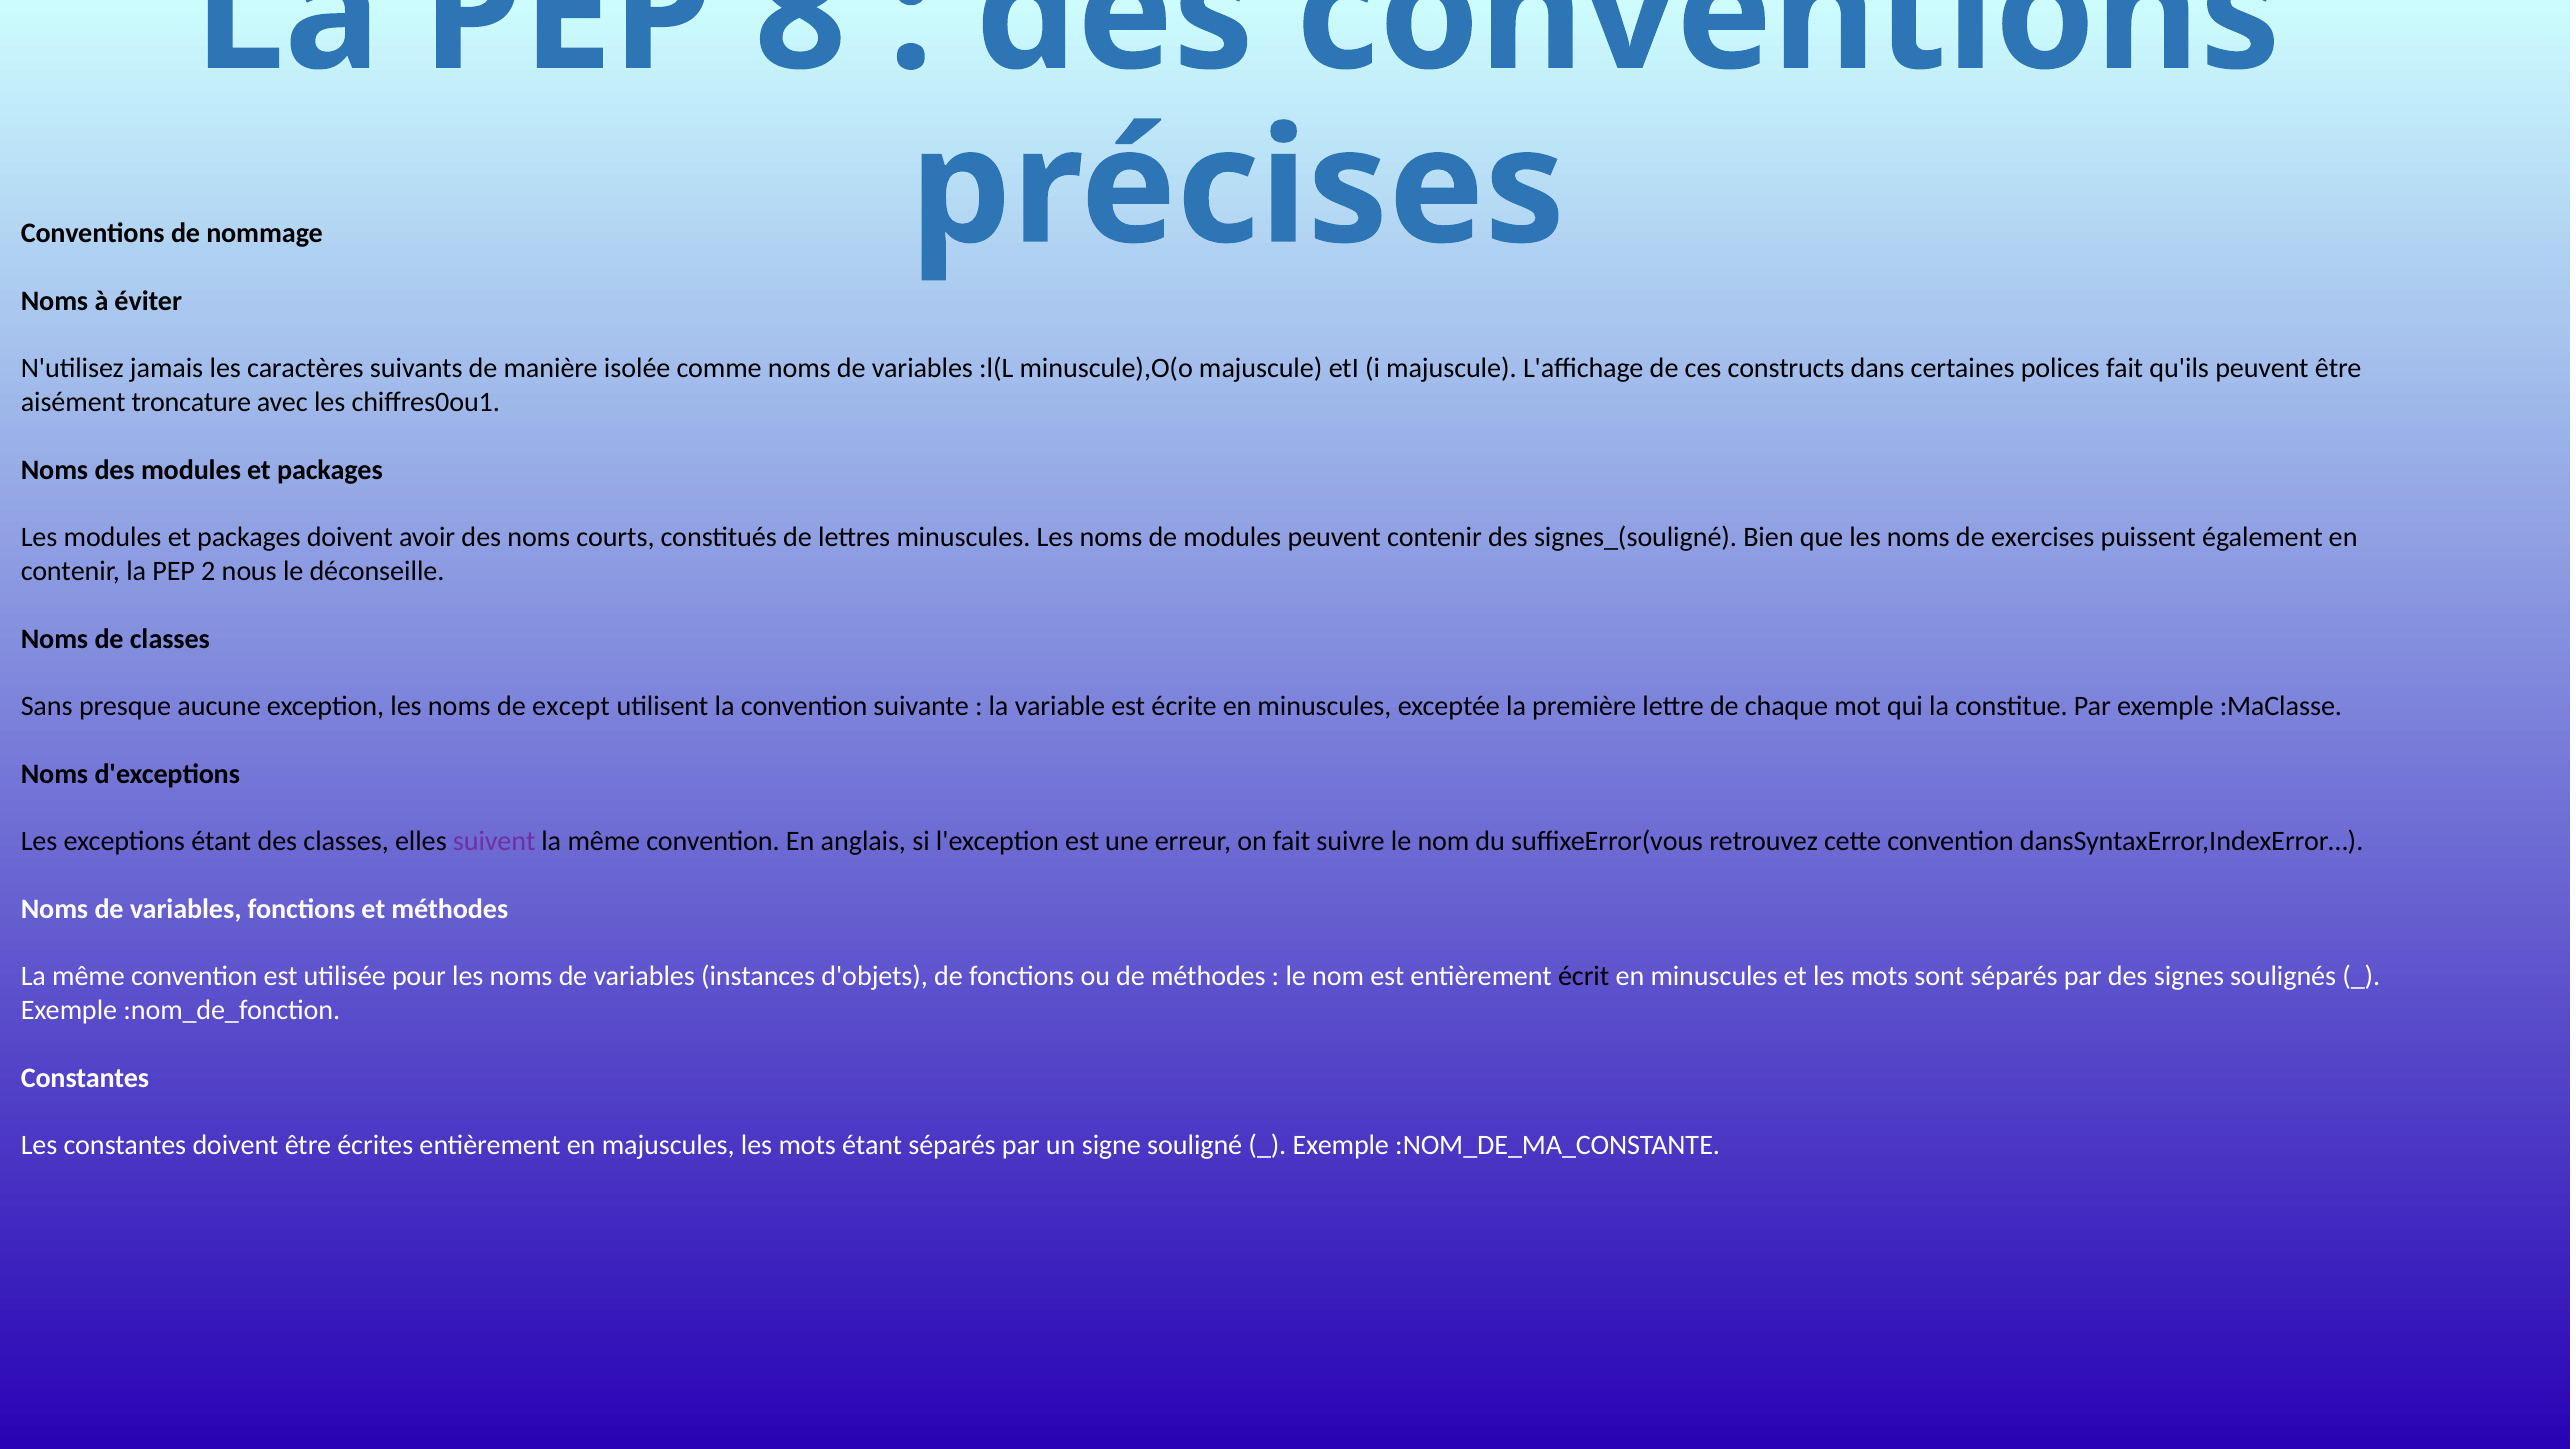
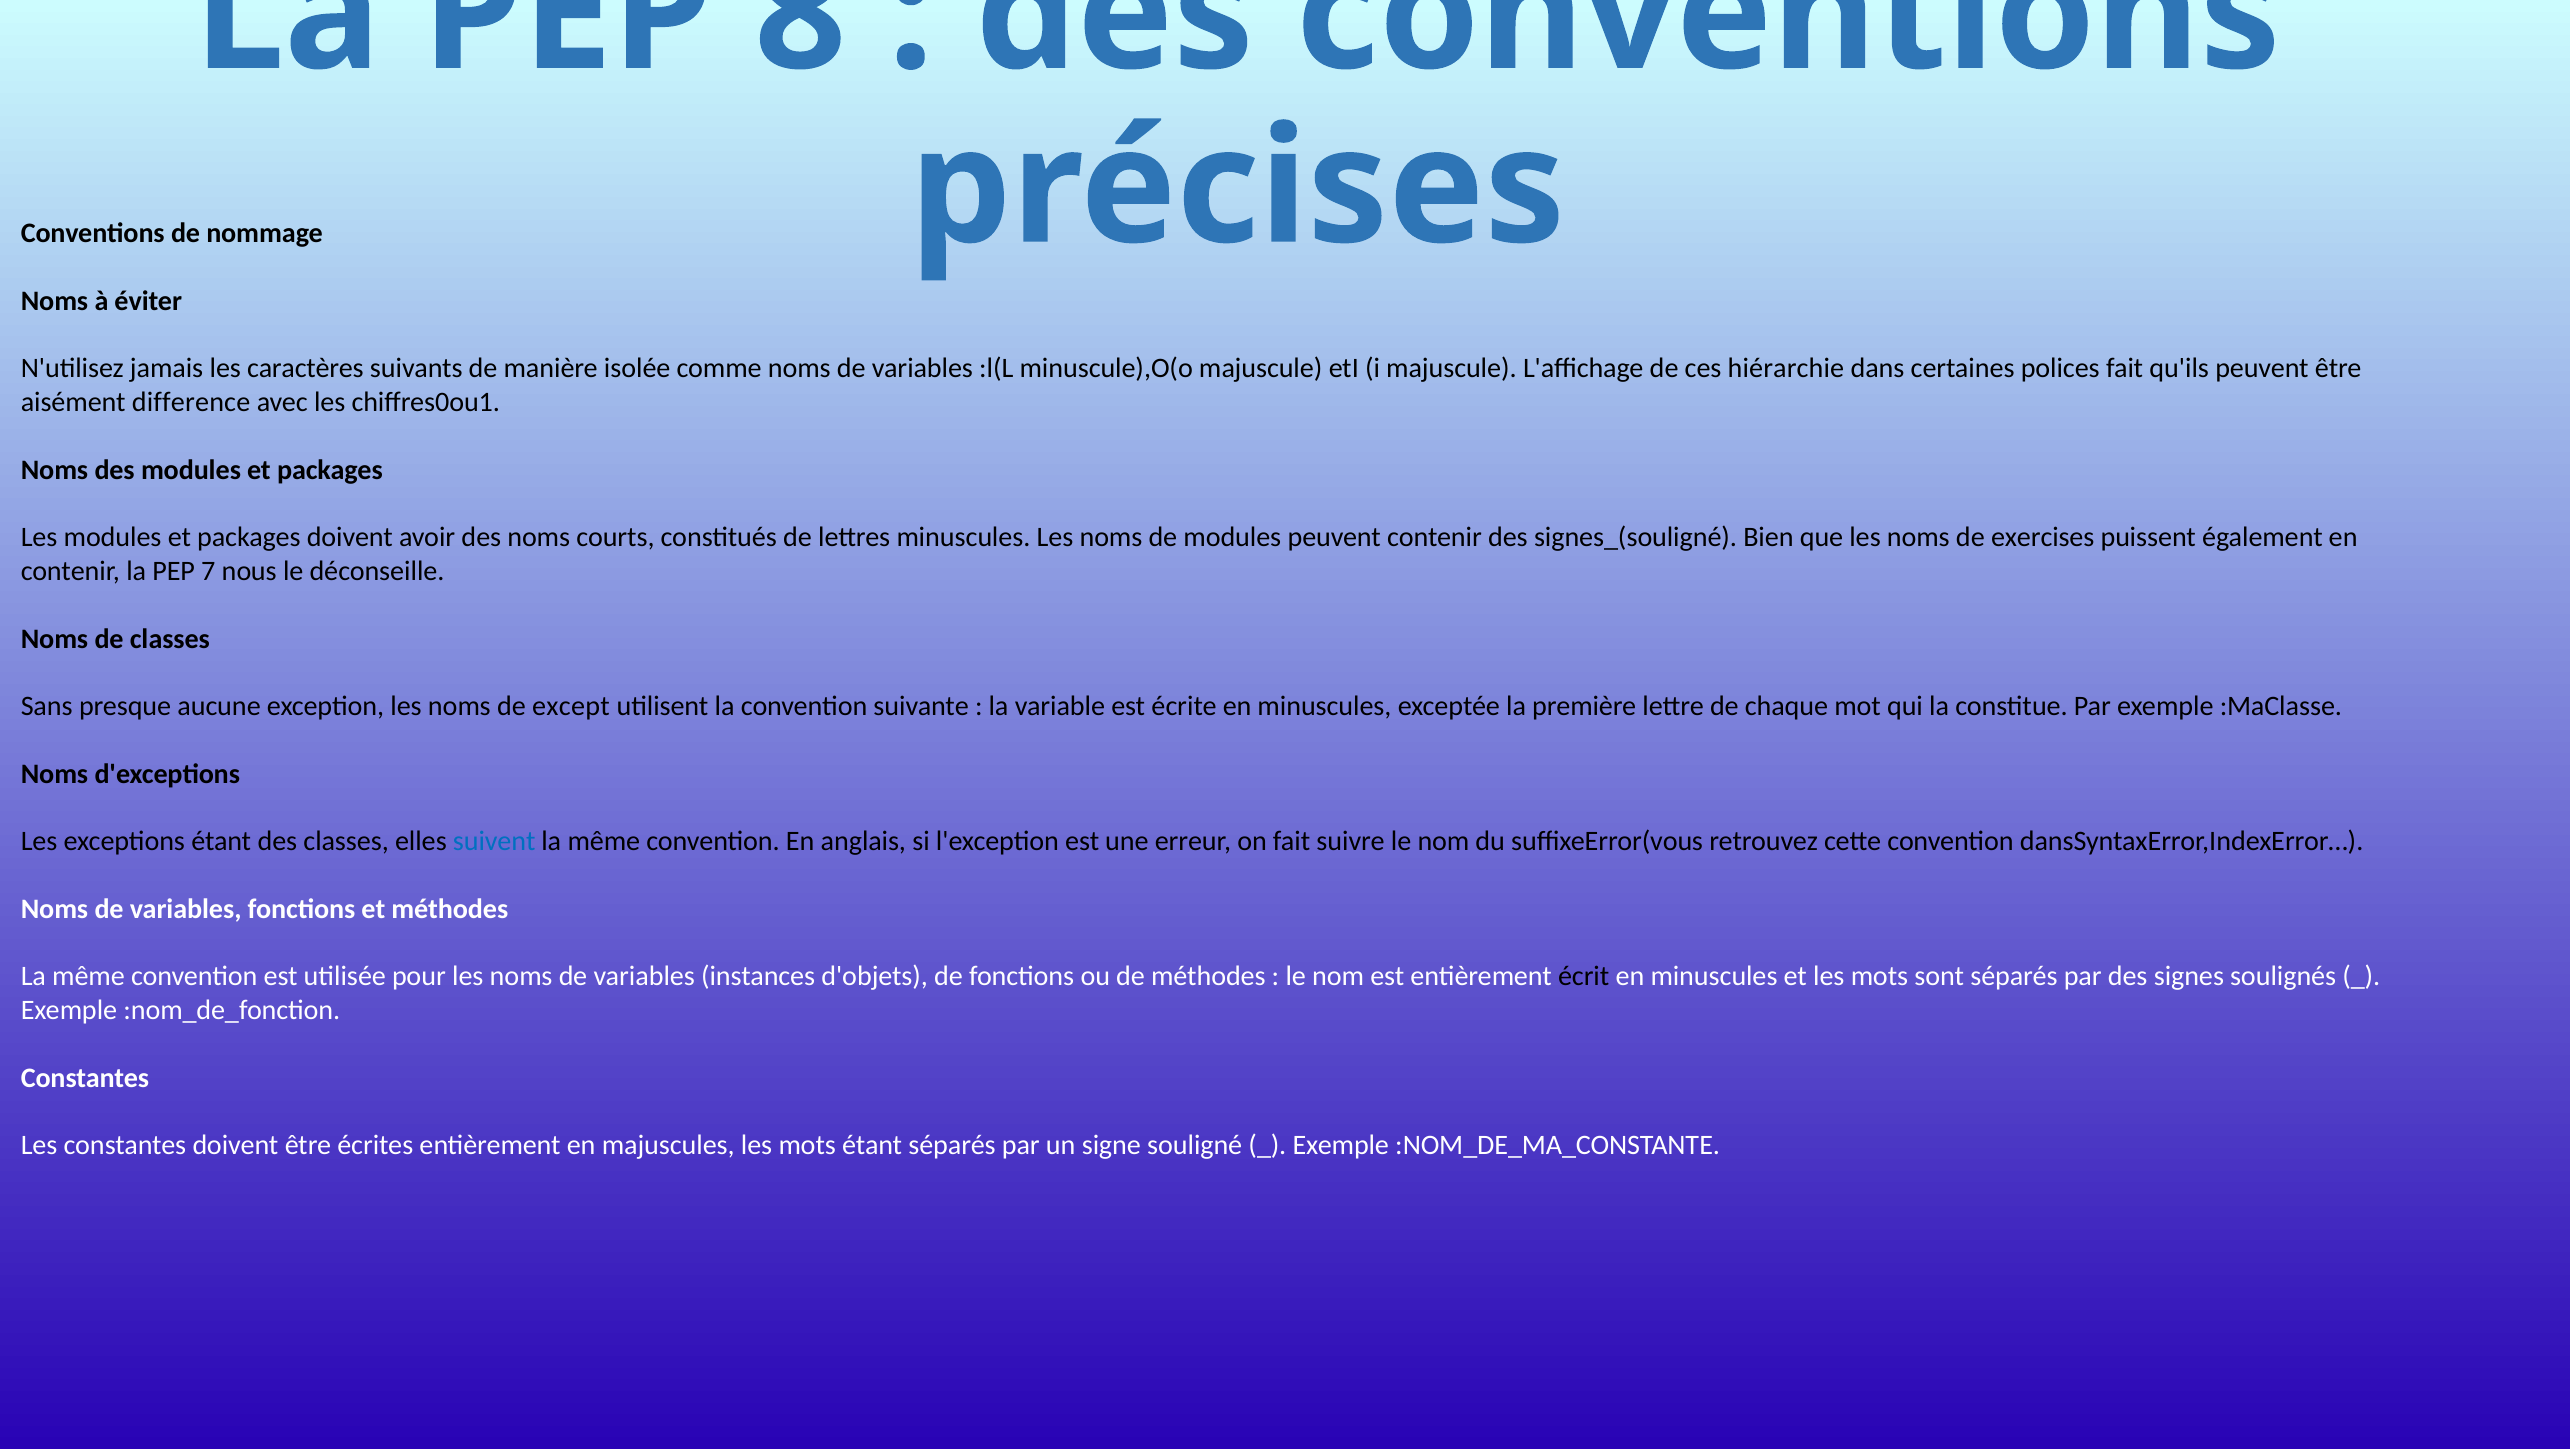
constructs: constructs -> hiérarchie (1786, 369)
troncature: troncature -> difference (191, 402)
2: 2 -> 7 (208, 571)
suivent colour: purple -> blue (494, 841)
